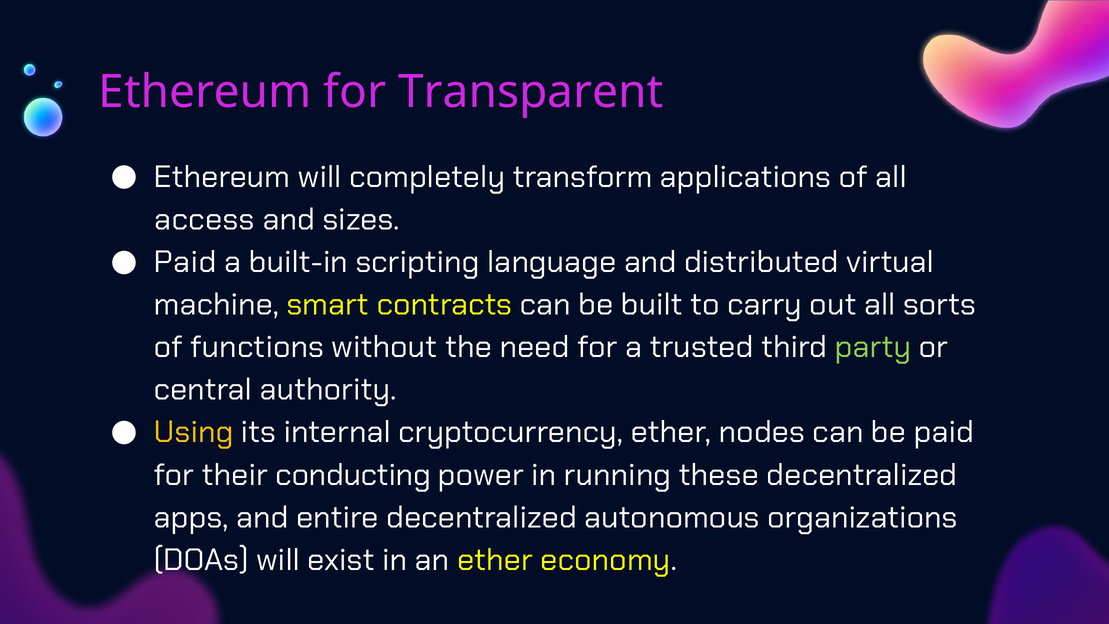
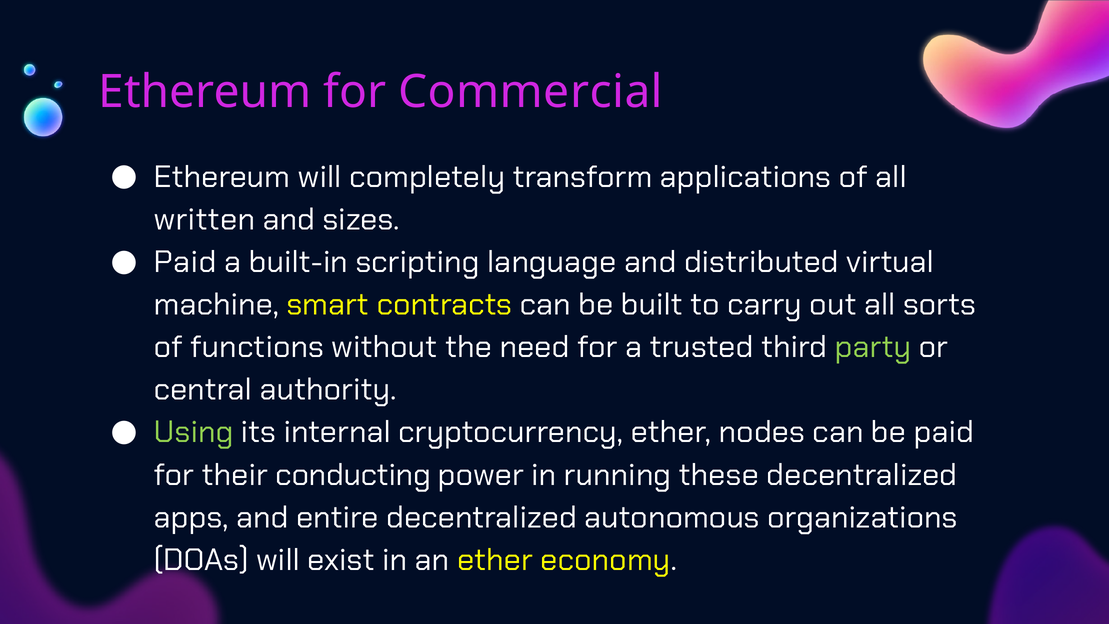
Transparent: Transparent -> Commercial (530, 92)
access: access -> written (204, 220)
Using colour: yellow -> light green (194, 432)
